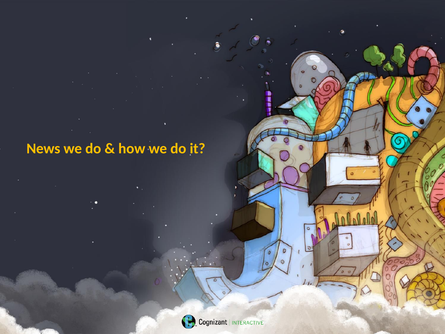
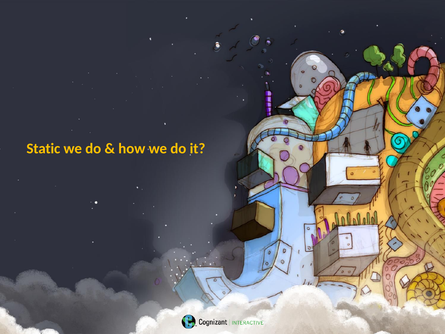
News: News -> Static (43, 148)
